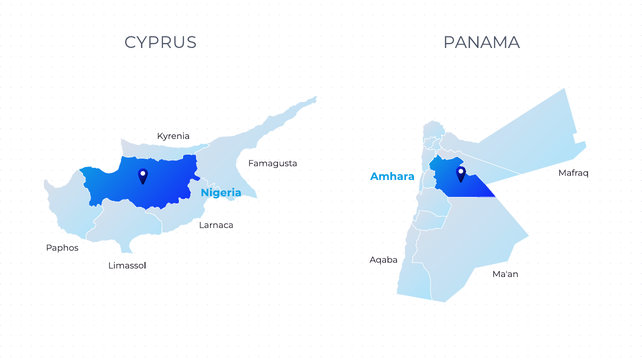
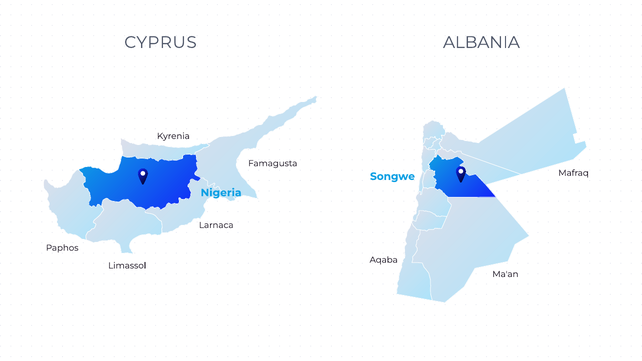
PANAMA: PANAMA -> ALBANIA (481, 42)
Amhara: Amhara -> Songwe (392, 176)
